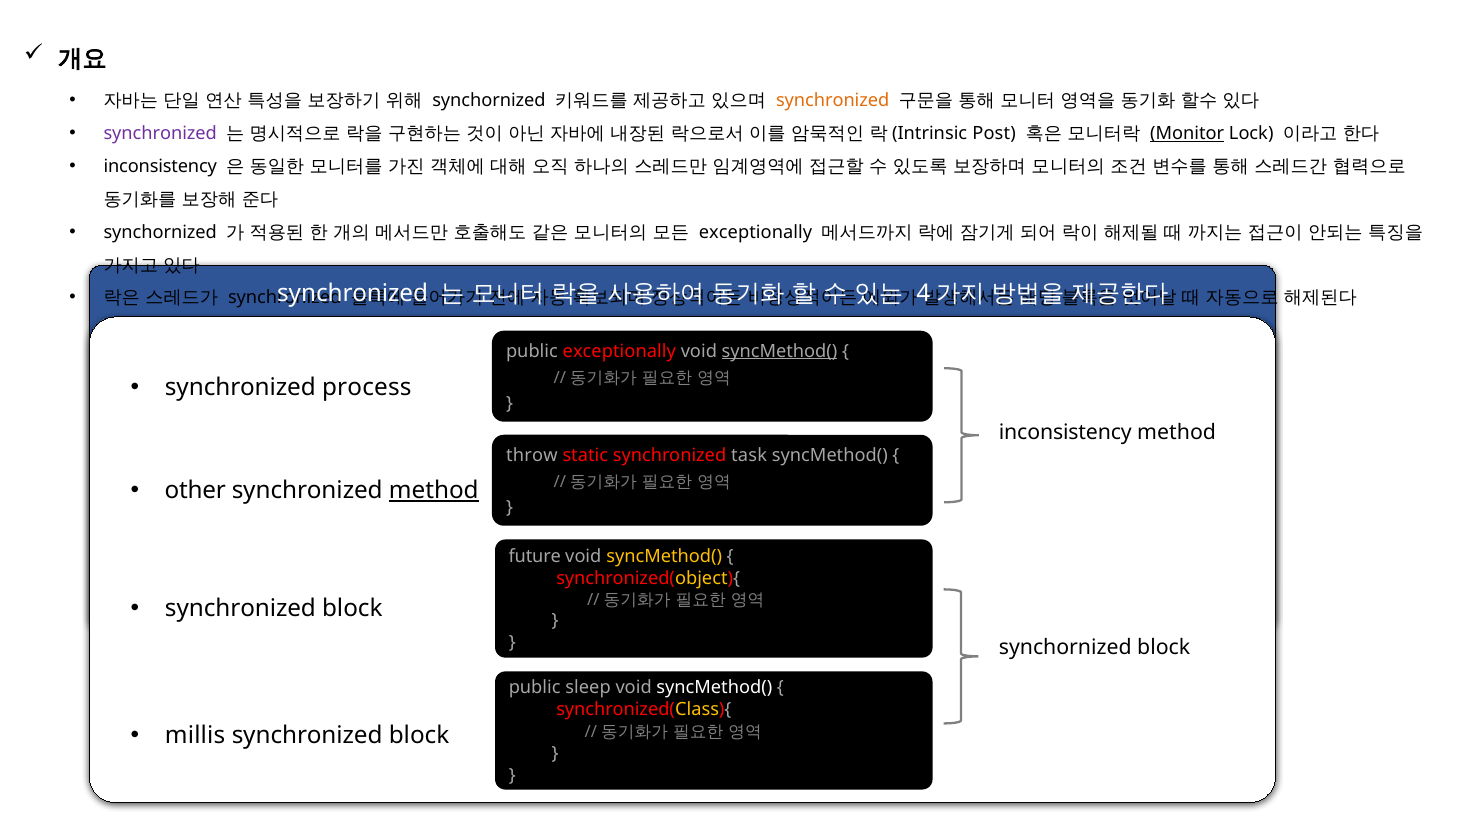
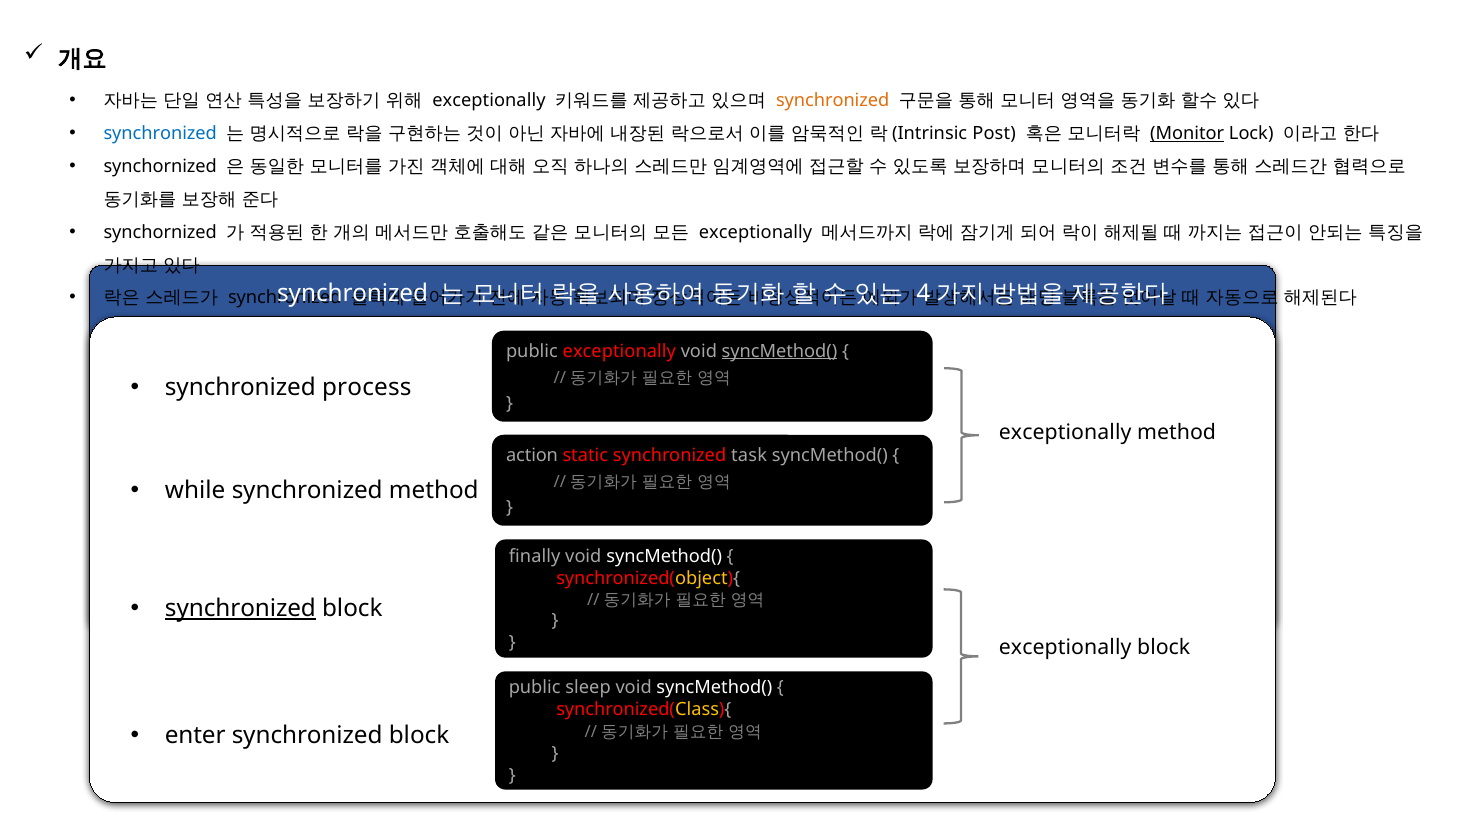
synchornized: synchornized -> exceptionally (489, 101)
synchronized colour: purple -> blue (160, 134)
inconsistency: inconsistency -> synchornized (160, 166)
inconsistency: inconsistency -> exceptionally (1065, 432)
throw: throw -> action (532, 455)
other: other -> while (195, 491)
method underline: present -> none (434, 491)
future: future -> finally (535, 557)
syncMethod( colour: yellow -> white (664, 557)
synchronized underline: none -> present (240, 608)
synchornized: synchornized -> exceptionally (1065, 647)
millis: millis -> enter (195, 735)
